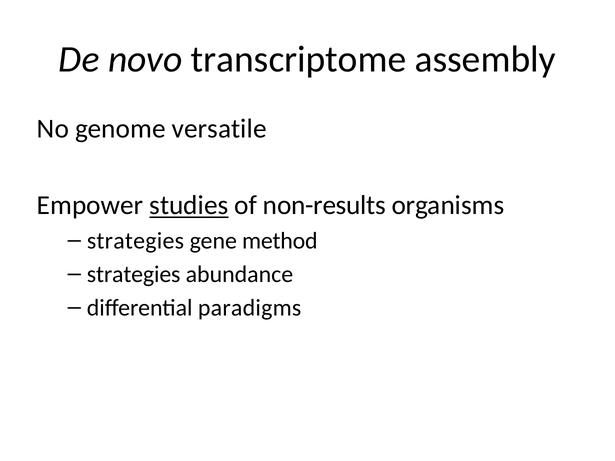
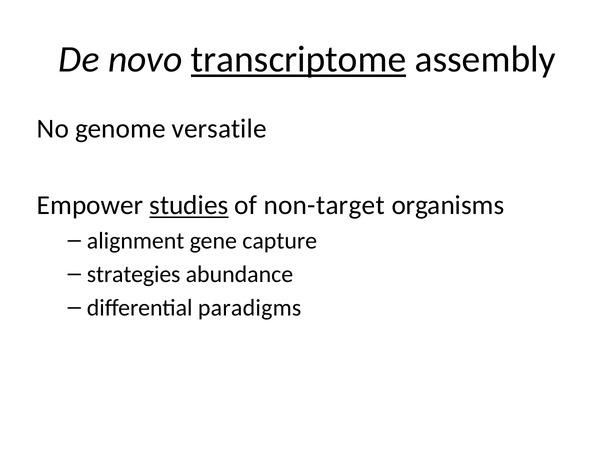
transcriptome underline: none -> present (299, 60)
non-results: non-results -> non-target (324, 206)
strategies: strategies -> alignment (136, 241)
method: method -> capture (280, 241)
